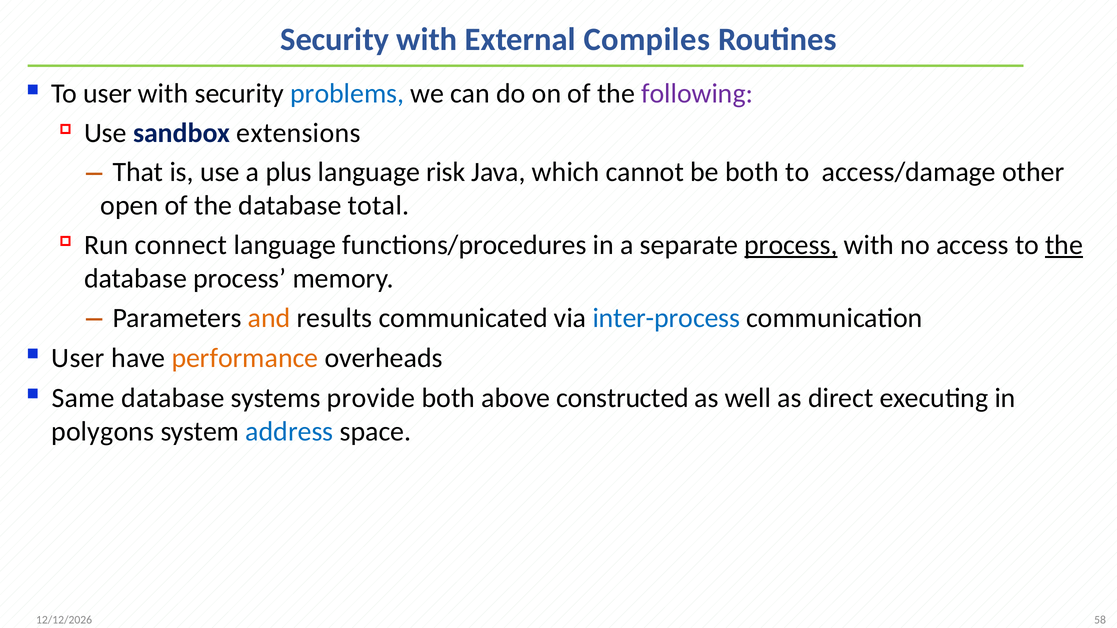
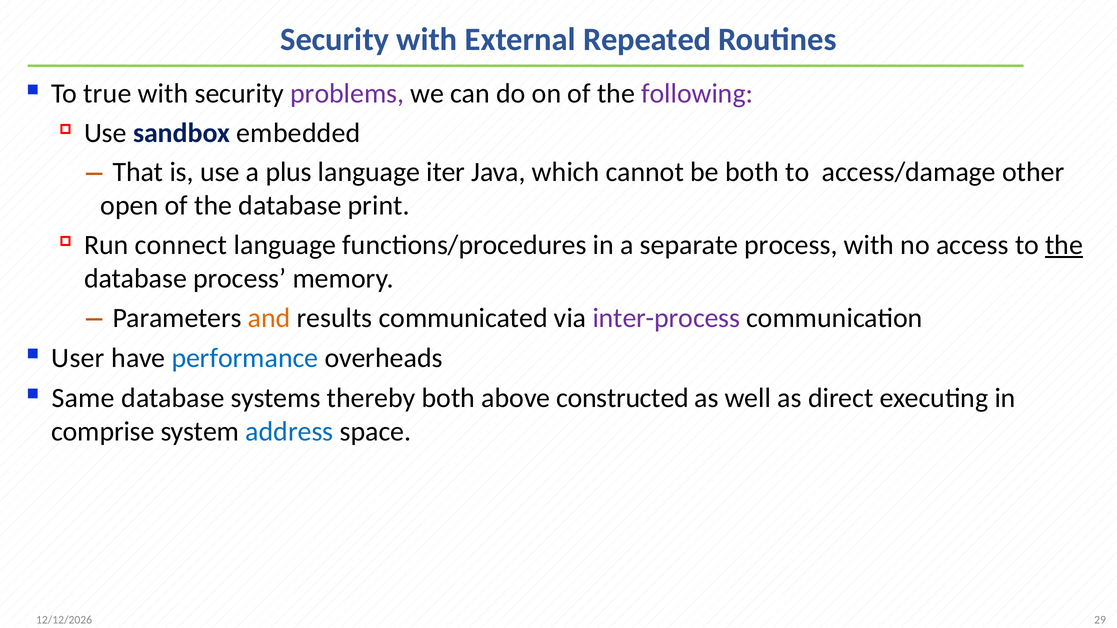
Compiles: Compiles -> Repeated (647, 39)
To user: user -> true (107, 94)
problems colour: blue -> purple (347, 94)
extensions: extensions -> embedded (298, 133)
risk: risk -> iter (446, 172)
total: total -> print (379, 206)
process underline: present -> none (791, 245)
inter-process colour: blue -> purple (666, 318)
performance colour: orange -> blue (245, 358)
provide: provide -> thereby (371, 398)
polygons: polygons -> comprise (103, 432)
58: 58 -> 29 (1100, 620)
